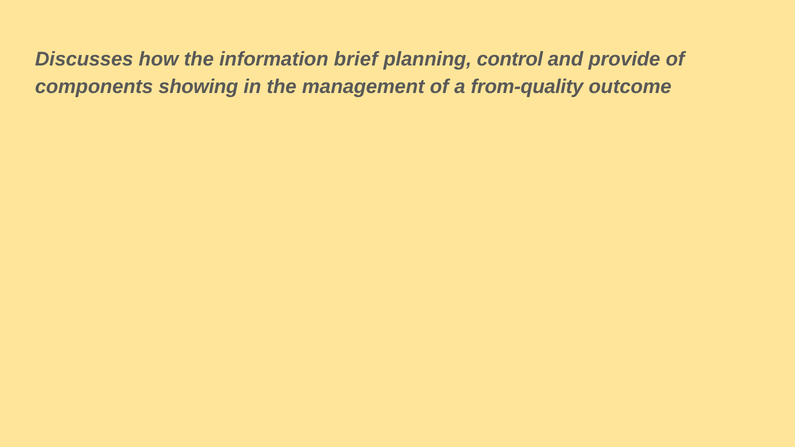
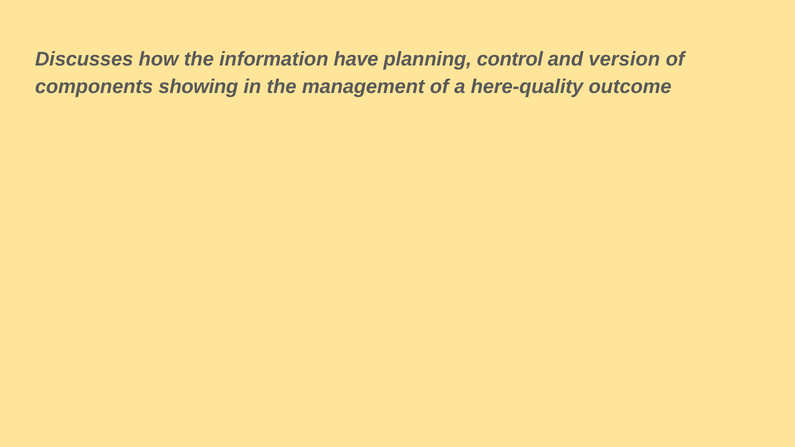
brief: brief -> have (356, 59)
provide: provide -> version (624, 59)
from-quality: from-quality -> here-quality (527, 87)
